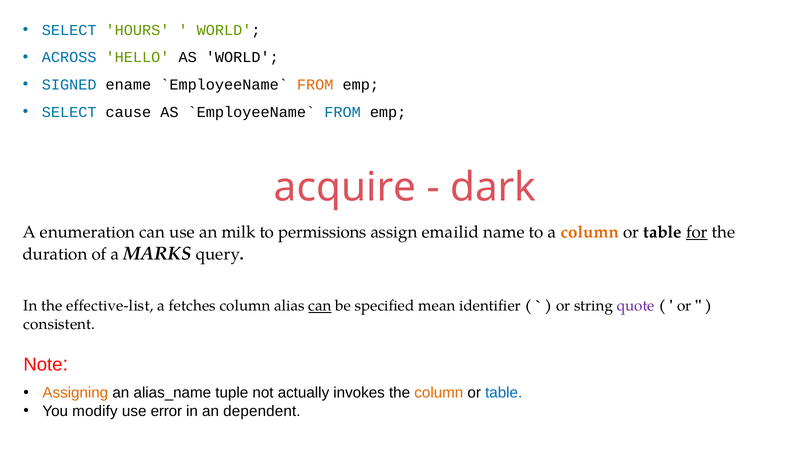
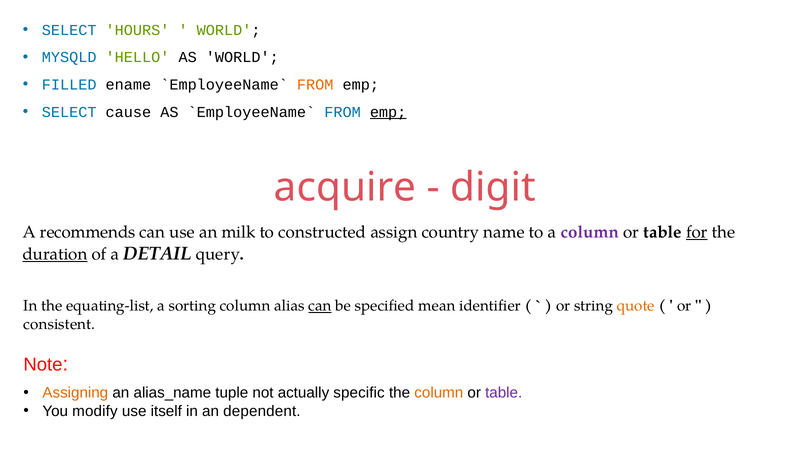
ACROSS: ACROSS -> MYSQLD (69, 57)
SIGNED: SIGNED -> FILLED (69, 85)
emp underline: none -> present (388, 112)
dark: dark -> digit (493, 187)
enumeration: enumeration -> recommends (88, 232)
permissions: permissions -> constructed (322, 232)
emailid: emailid -> country (450, 232)
column colour: orange -> purple (590, 232)
duration underline: none -> present (55, 254)
MARKS: MARKS -> DETAIL (158, 253)
effective-list: effective-list -> equating-list (110, 306)
fetches: fetches -> sorting (192, 306)
quote colour: purple -> orange (636, 306)
invokes: invokes -> specific (359, 393)
table colour: blue -> purple (504, 393)
error: error -> itself (166, 411)
